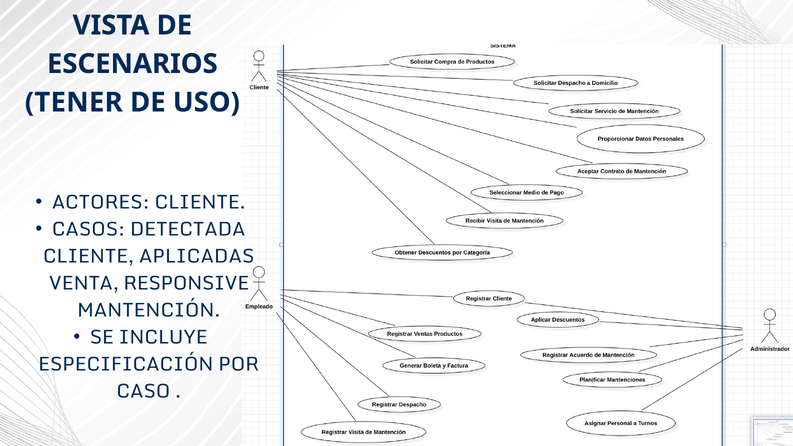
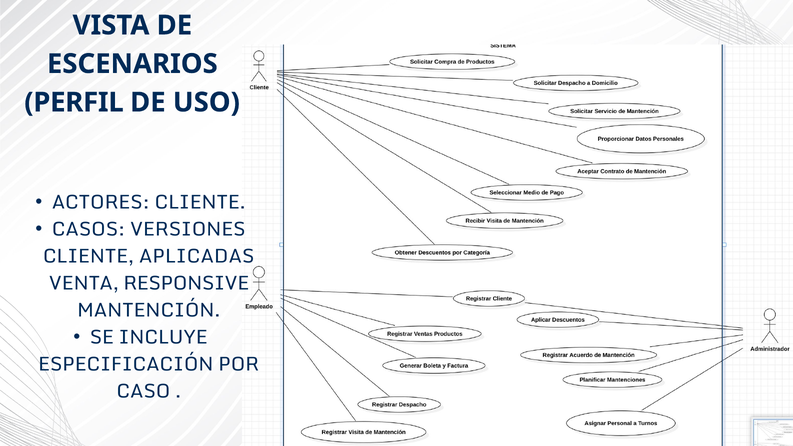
TENER: TENER -> PERFIL (74, 102)
DETECTADA: DETECTADA -> VERSIONES (188, 229)
